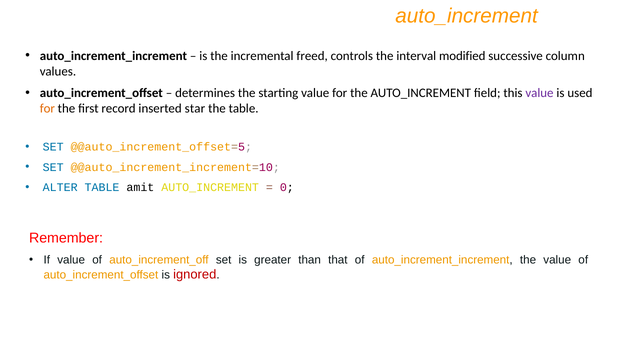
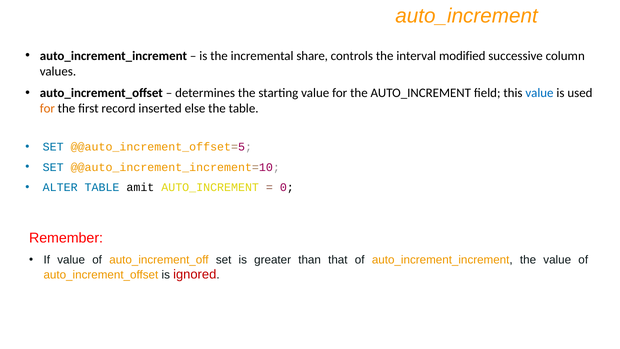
freed: freed -> share (312, 56)
value colour: purple -> blue (539, 93)
star: star -> else (195, 108)
